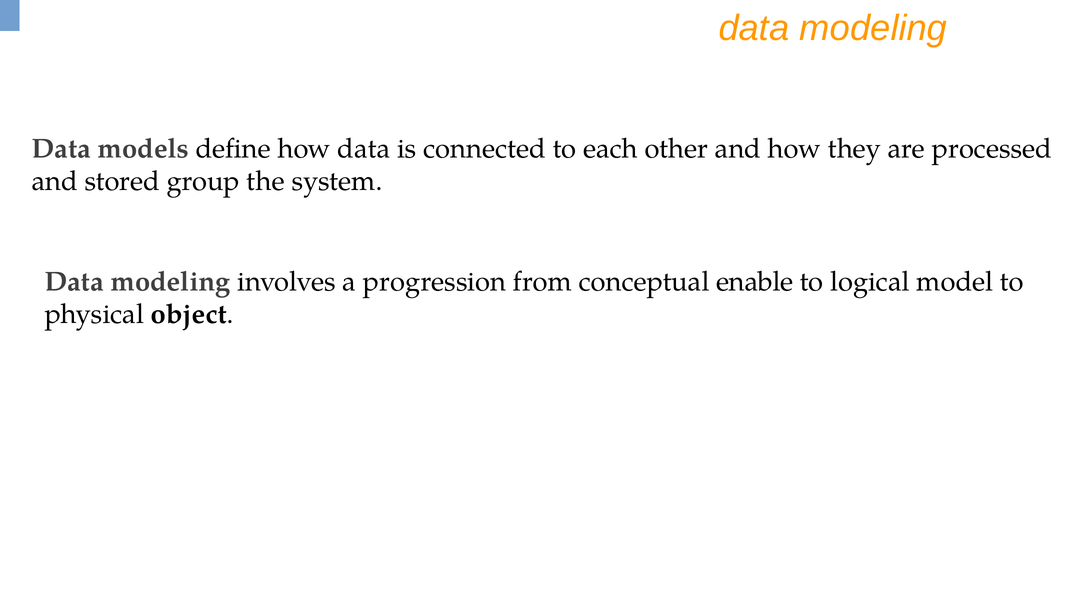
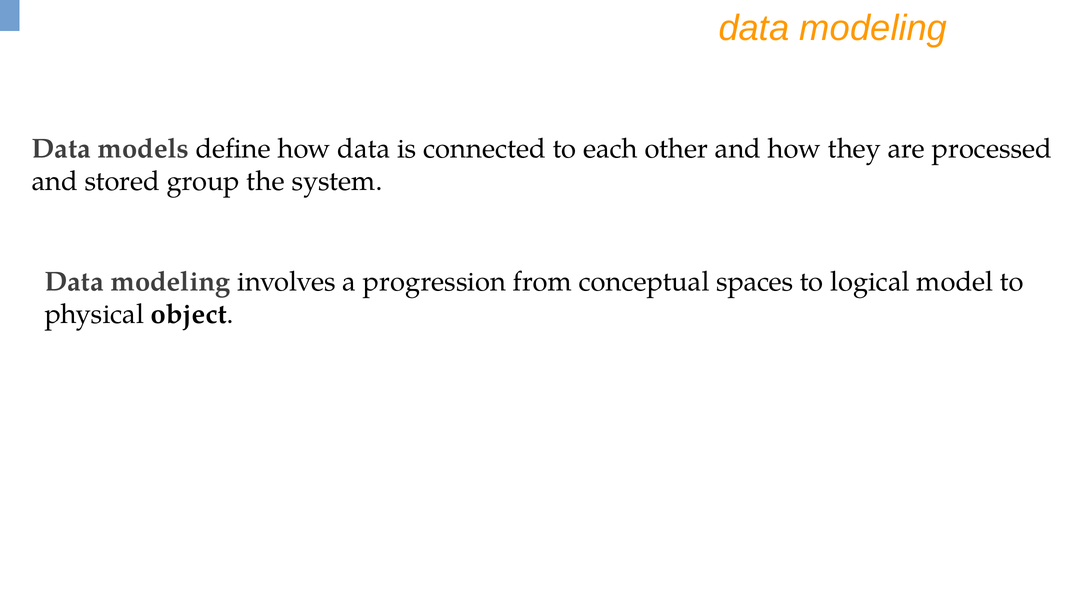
enable: enable -> spaces (755, 282)
